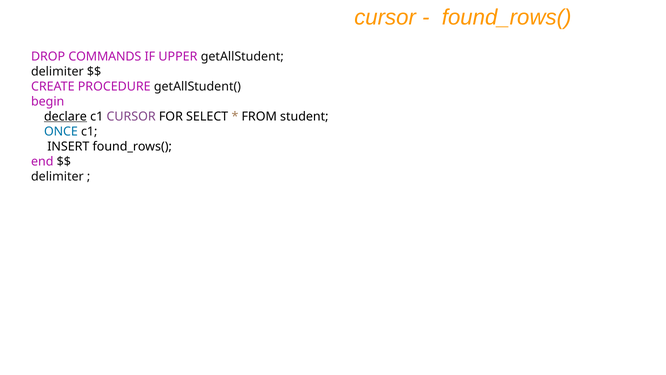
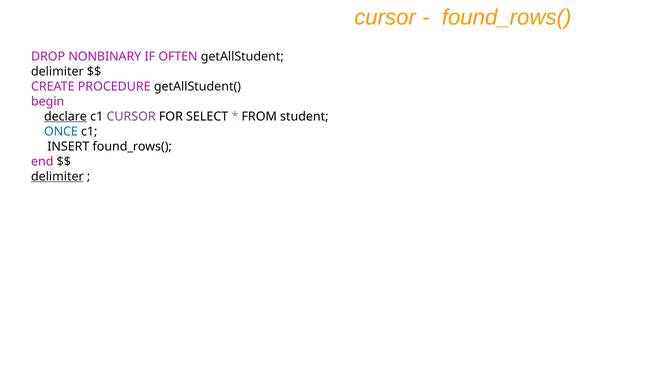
COMMANDS: COMMANDS -> NONBINARY (105, 56)
UPPER: UPPER -> OFTEN (178, 56)
delimiter underline: none -> present (57, 176)
